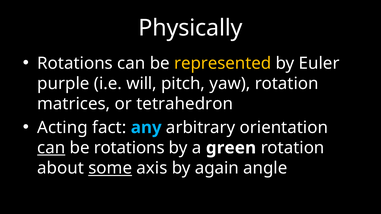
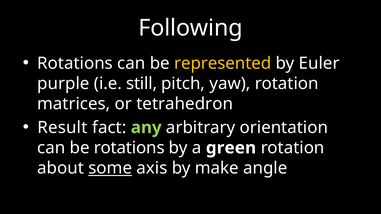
Physically: Physically -> Following (190, 28)
will: will -> still (142, 84)
Acting: Acting -> Result (62, 128)
any colour: light blue -> light green (146, 128)
can underline: present -> none (51, 148)
again: again -> make (217, 168)
